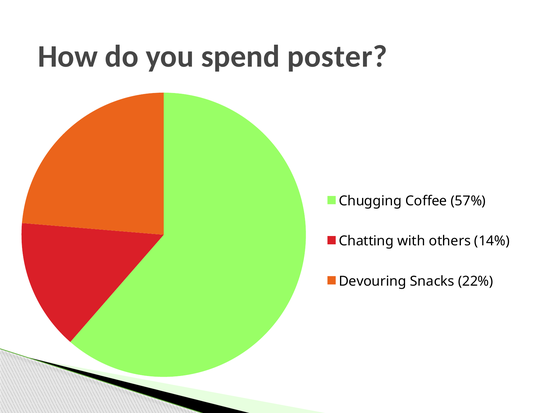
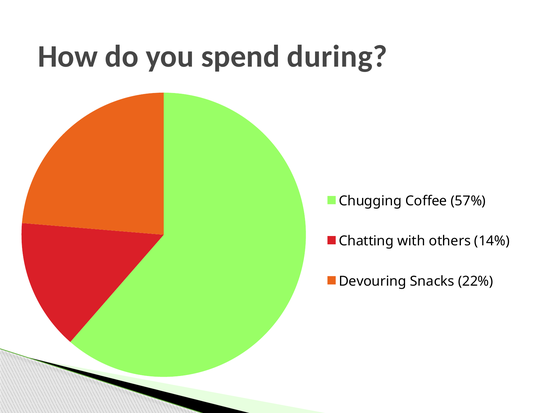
poster: poster -> during (337, 57)
